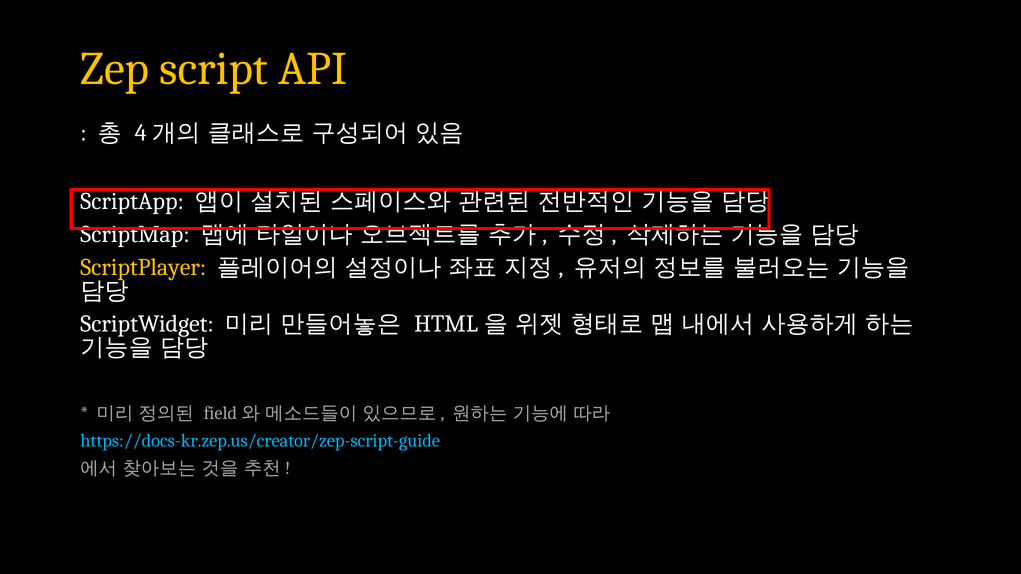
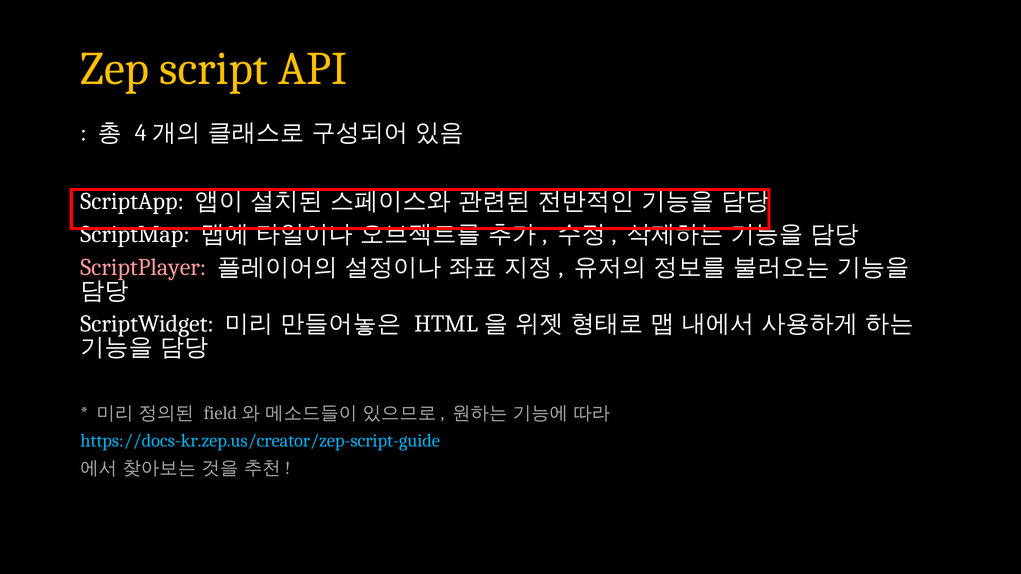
ScriptPlayer colour: yellow -> pink (143, 268)
